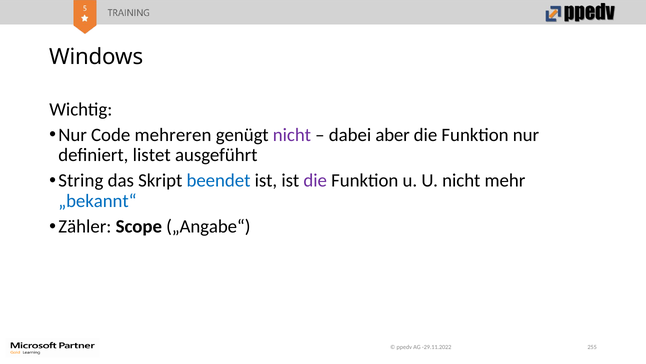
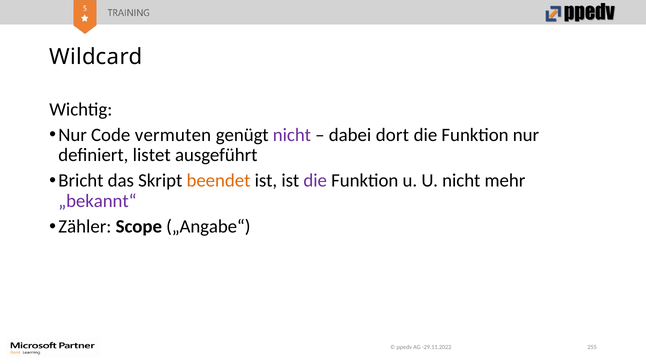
Windows: Windows -> Wildcard (96, 57)
mehreren: mehreren -> vermuten (173, 135)
aber: aber -> dort (392, 135)
String: String -> Bricht (81, 180)
beendet colour: blue -> orange (218, 180)
„bekannt“ colour: blue -> purple (97, 201)
